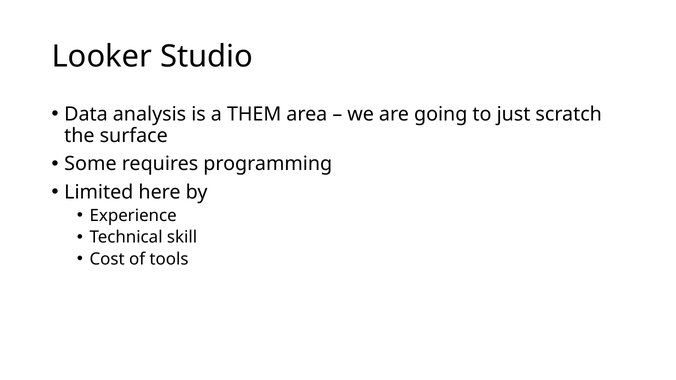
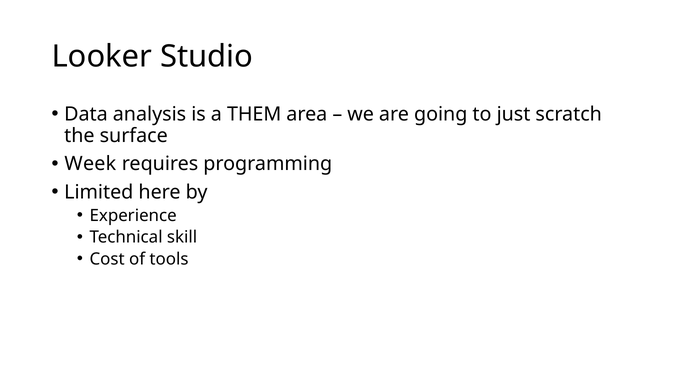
Some: Some -> Week (90, 164)
